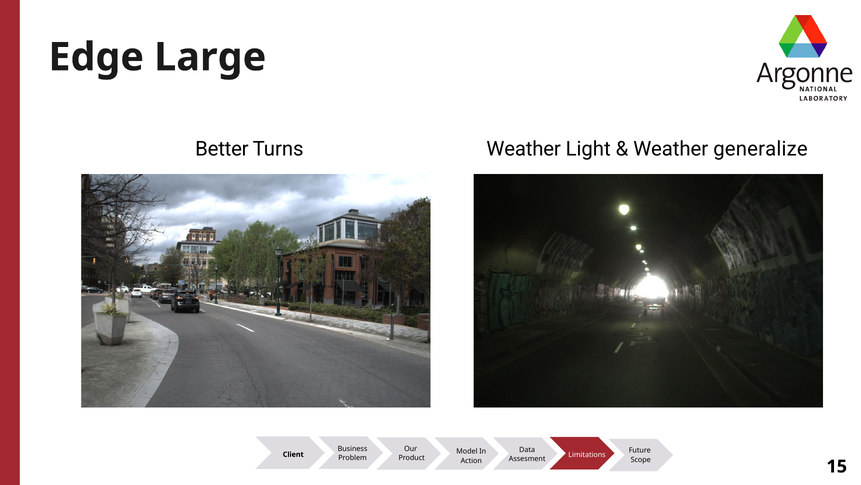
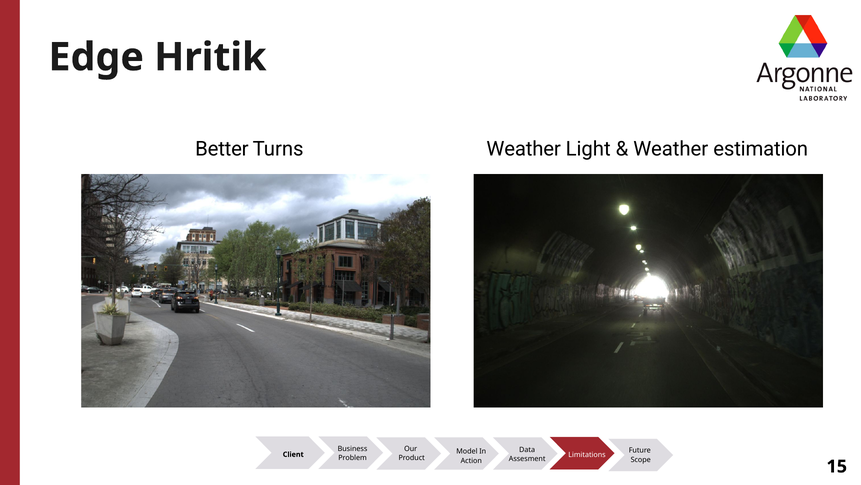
Large: Large -> Hritik (210, 57)
generalize: generalize -> estimation (761, 149)
